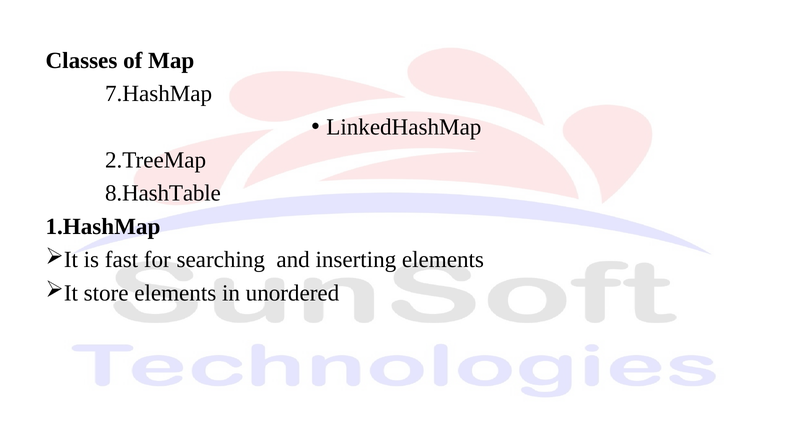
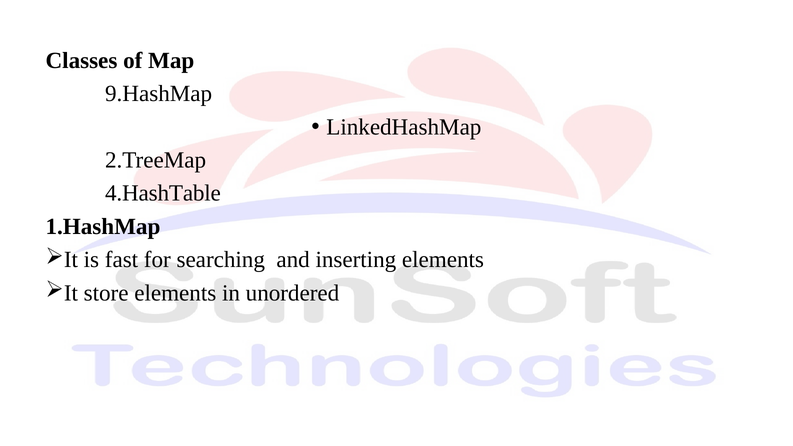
7.HashMap: 7.HashMap -> 9.HashMap (159, 94)
8.HashTable: 8.HashTable -> 4.HashTable (163, 193)
